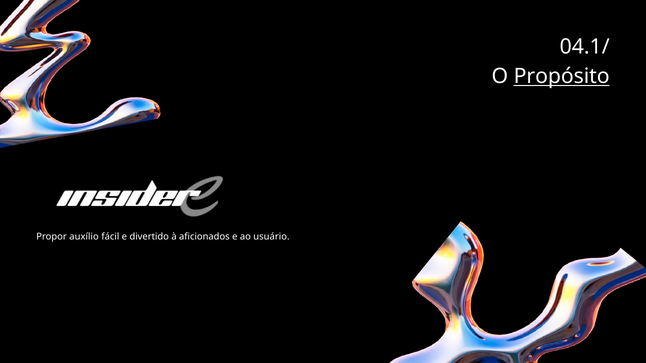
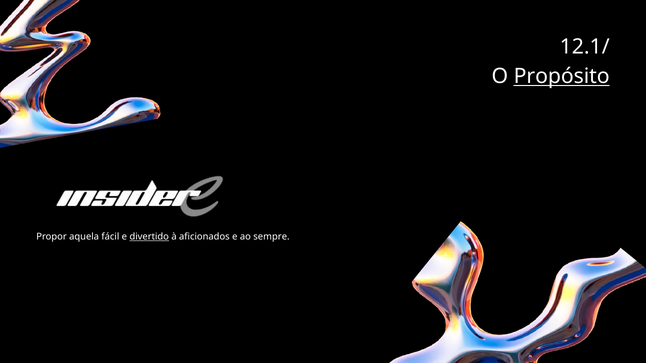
04.1/: 04.1/ -> 12.1/ (585, 47)
auxílio: auxílio -> aquela (84, 237)
divertido underline: none -> present (149, 237)
usuário: usuário -> sempre (271, 237)
